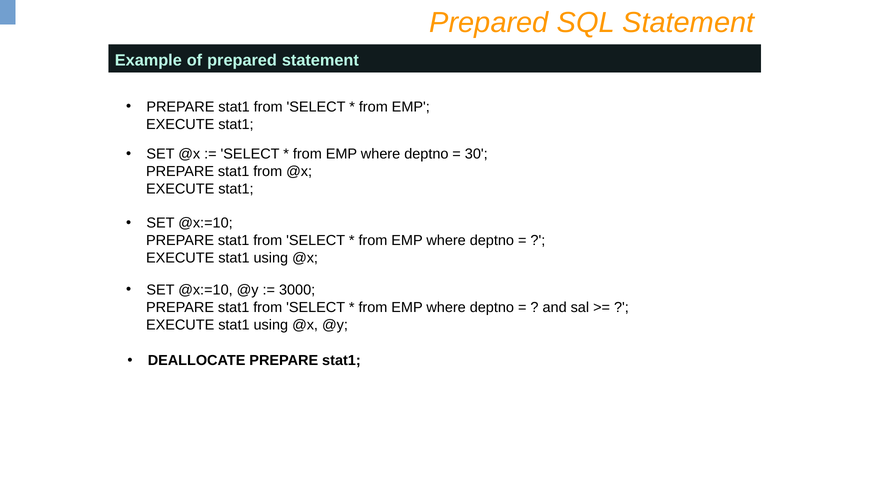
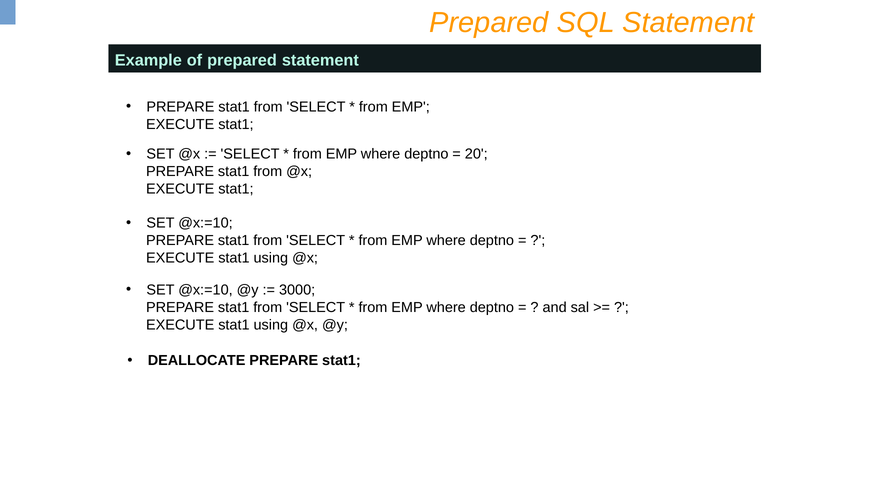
30: 30 -> 20 (476, 154)
